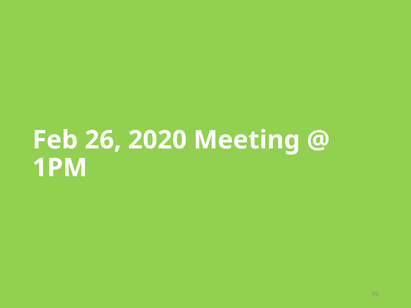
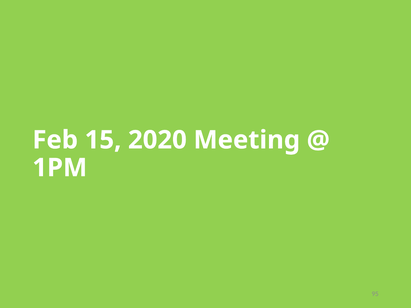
26: 26 -> 15 (103, 140)
